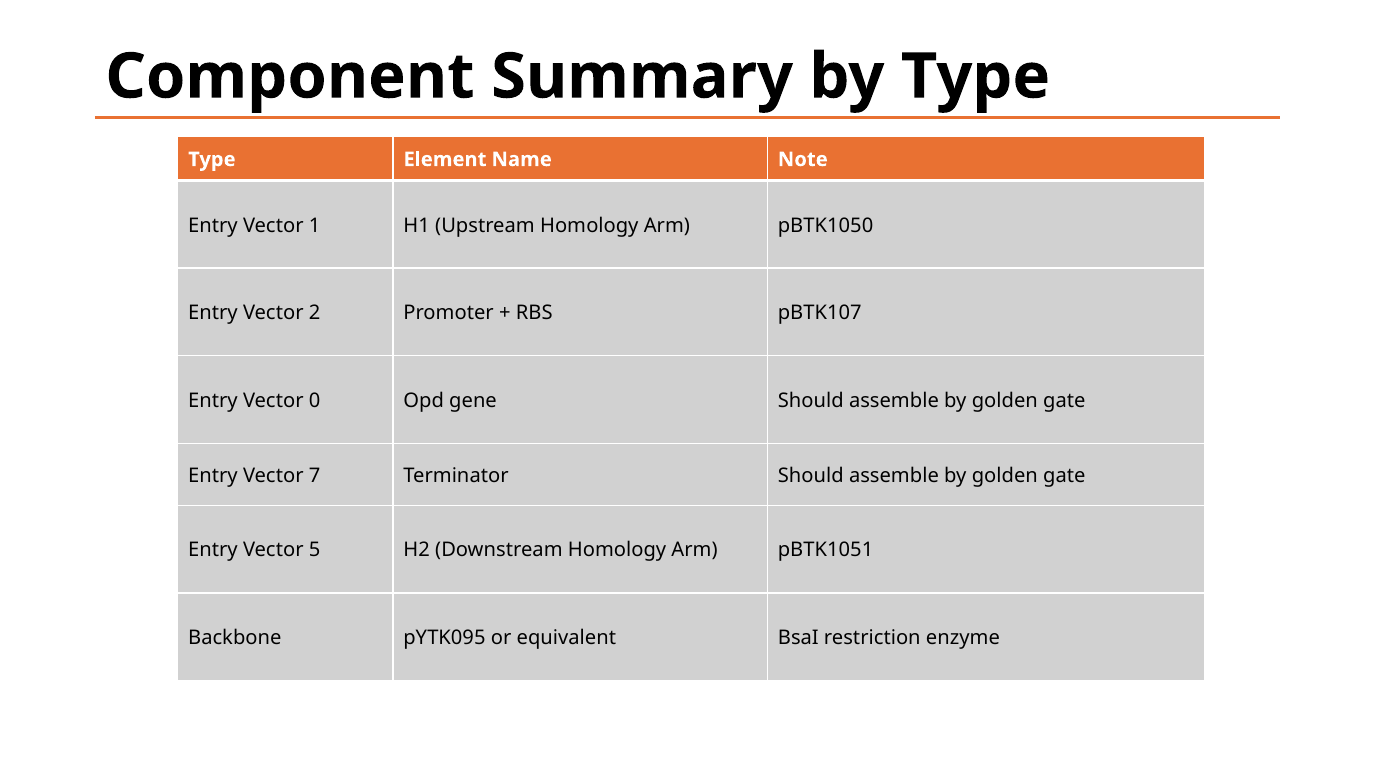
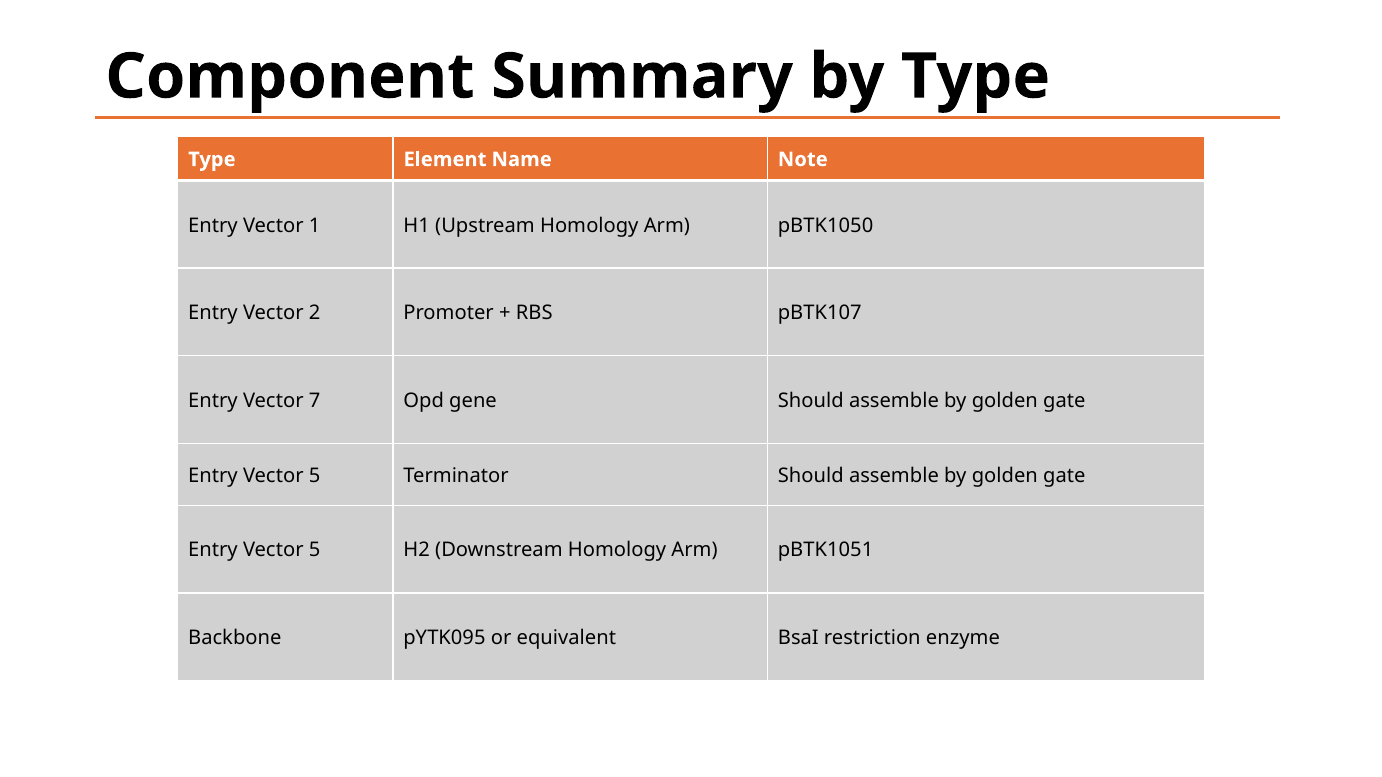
0: 0 -> 7 (315, 401)
7: 7 -> 5 (315, 476)
